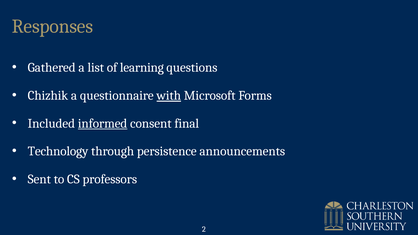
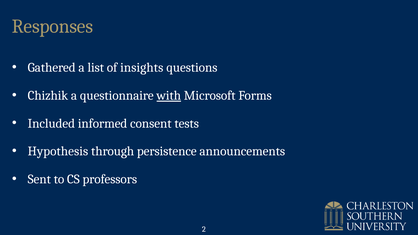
learning: learning -> insights (142, 68)
informed underline: present -> none (103, 123)
final: final -> tests (187, 123)
Technology: Technology -> Hypothesis (58, 151)
